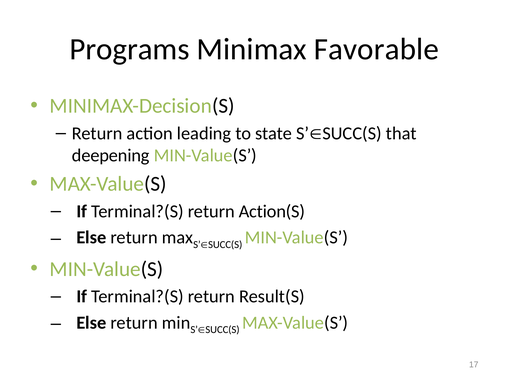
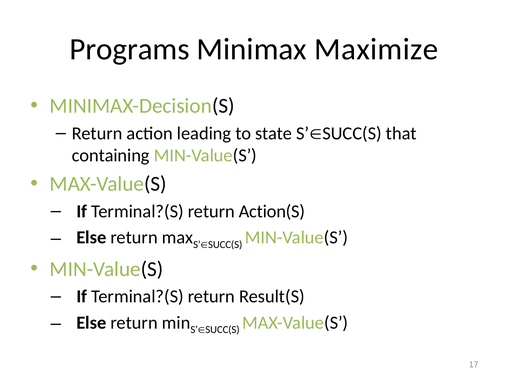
Favorable: Favorable -> Maximize (376, 49)
deepening: deepening -> containing (111, 155)
